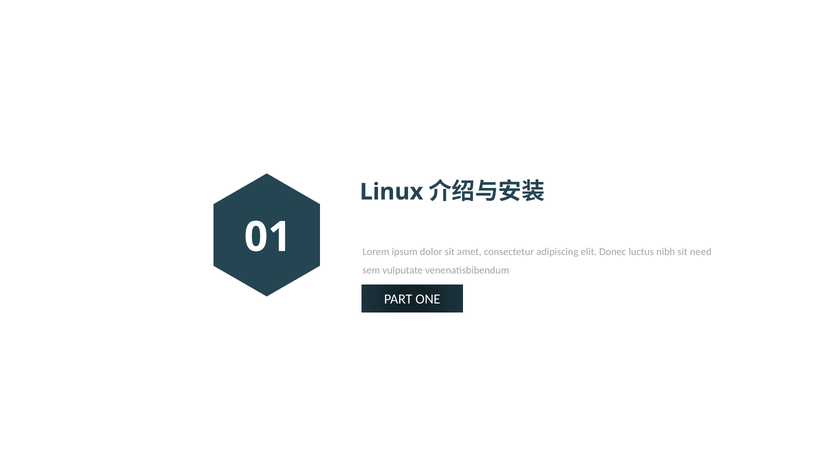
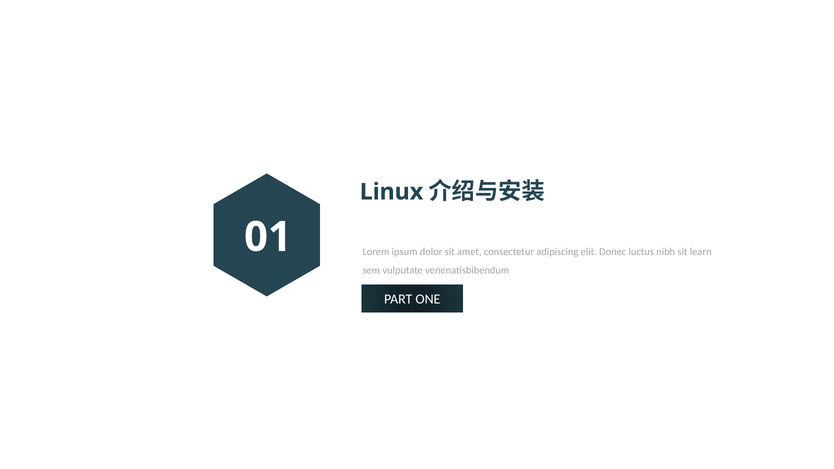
need: need -> learn (701, 252)
